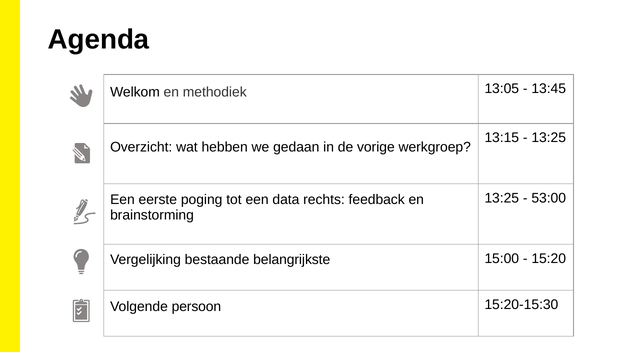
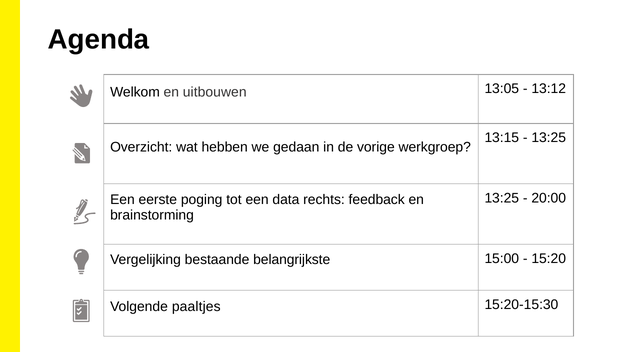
methodiek: methodiek -> uitbouwen (215, 92)
13:45: 13:45 -> 13:12 (549, 89)
53:00: 53:00 -> 20:00 (549, 198)
persoon: persoon -> paaltjes (196, 306)
